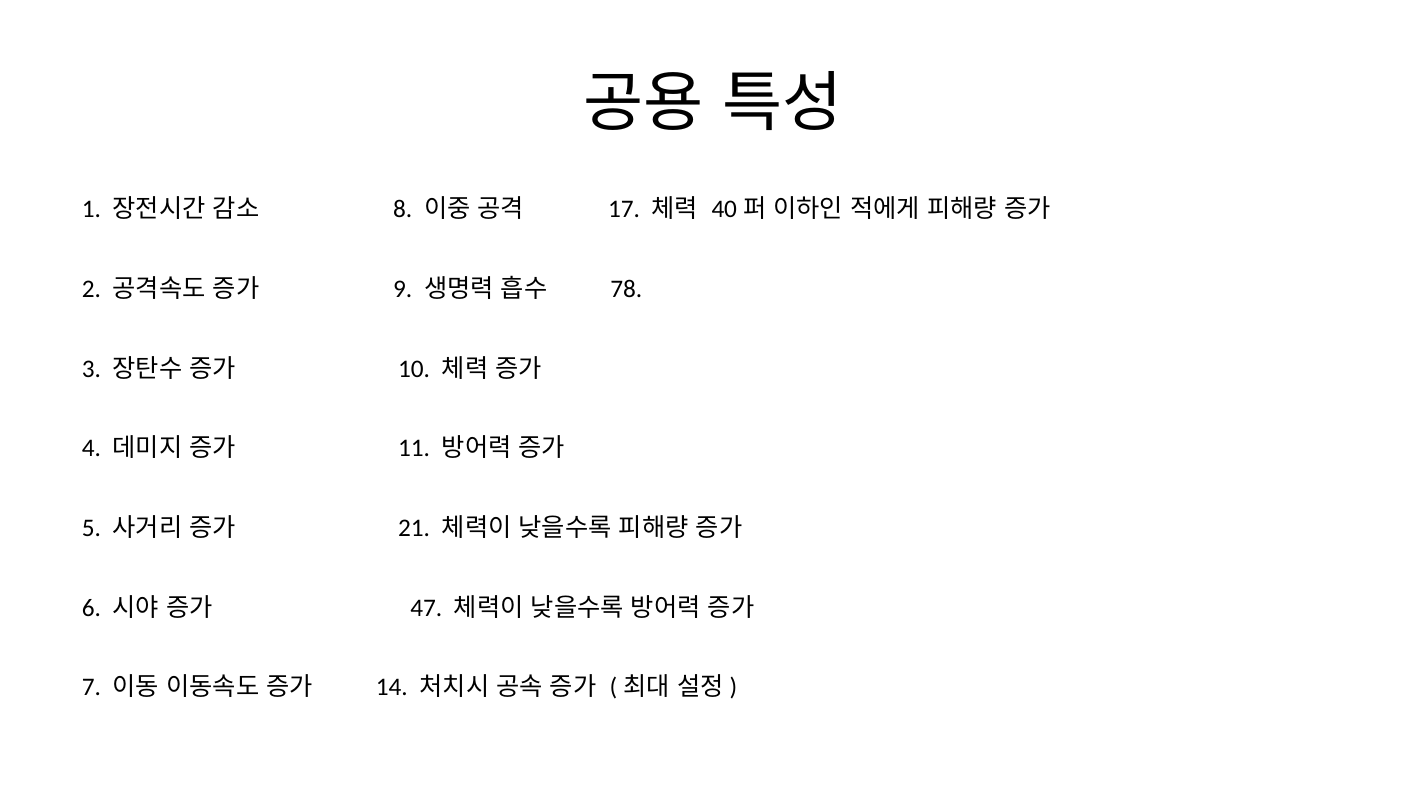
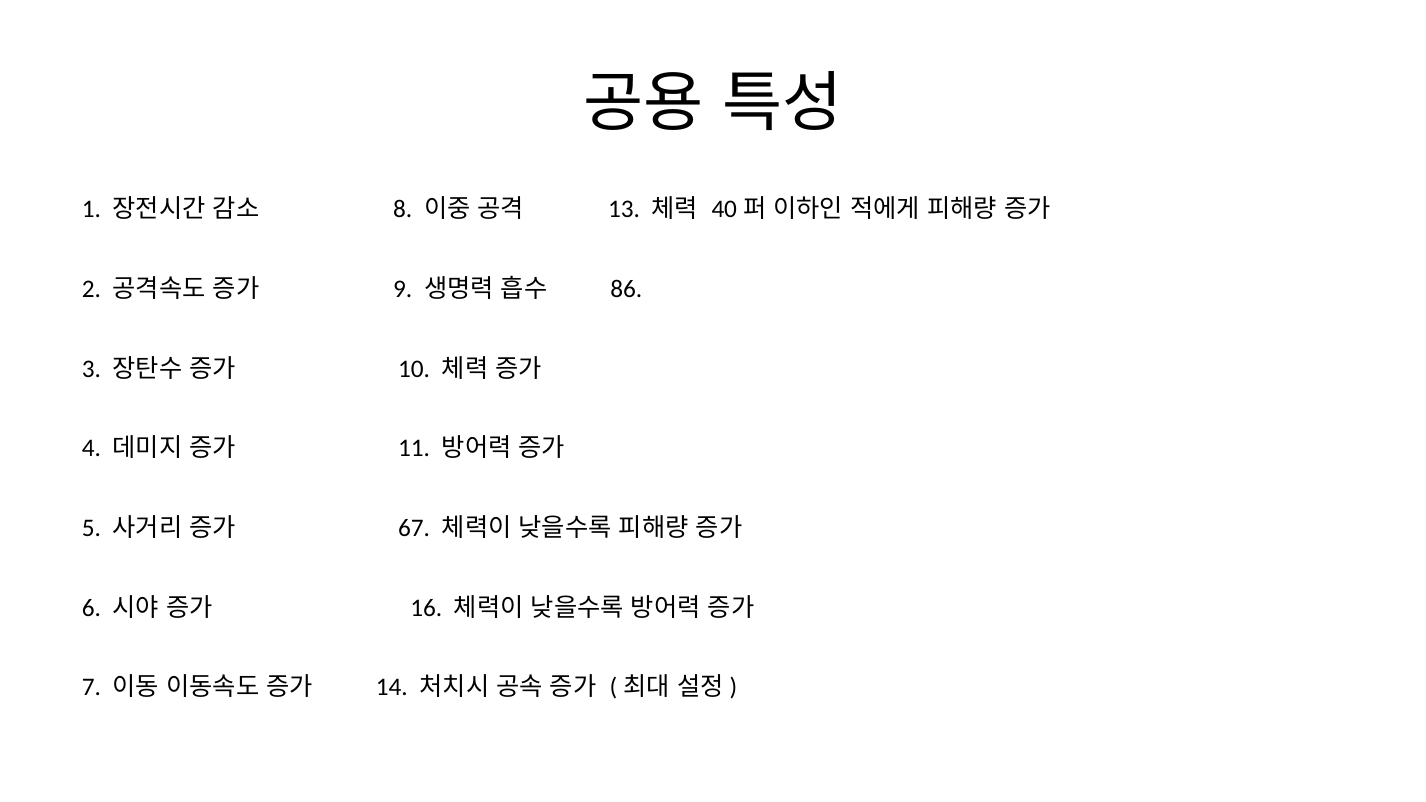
17: 17 -> 13 (624, 209)
78: 78 -> 86 (626, 289)
21: 21 -> 67 (414, 528)
47: 47 -> 16 (426, 608)
